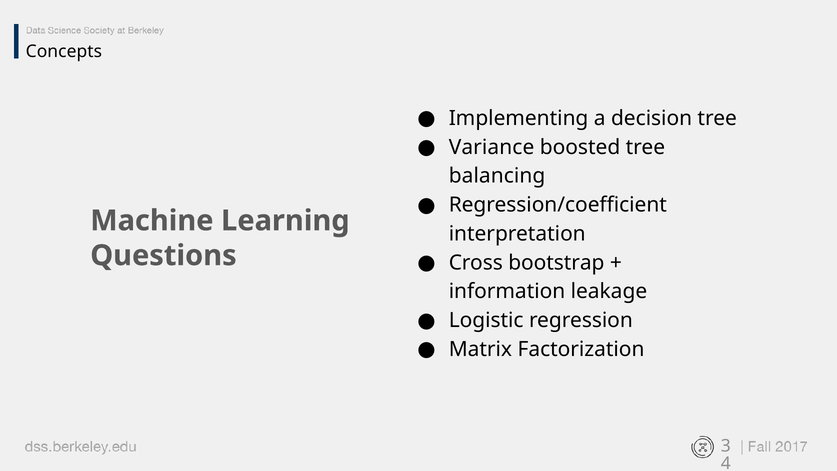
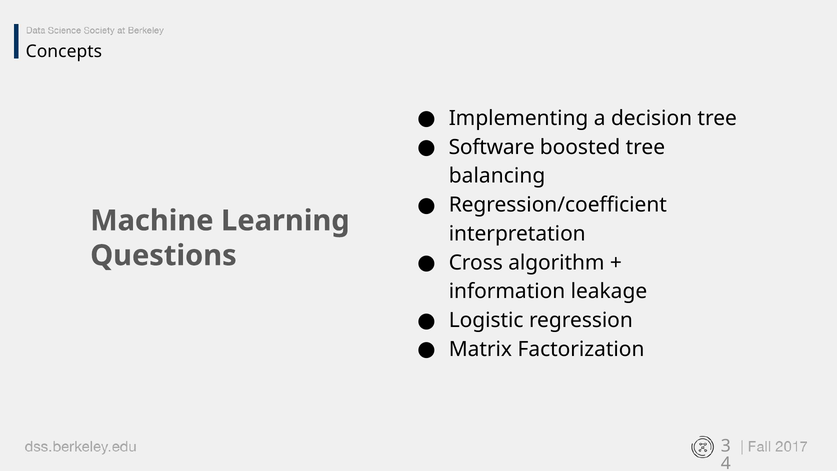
Variance: Variance -> Software (492, 147)
bootstrap: bootstrap -> algorithm (556, 263)
